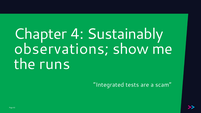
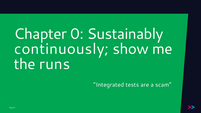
4: 4 -> 0 (77, 34)
observations: observations -> continuously (61, 49)
